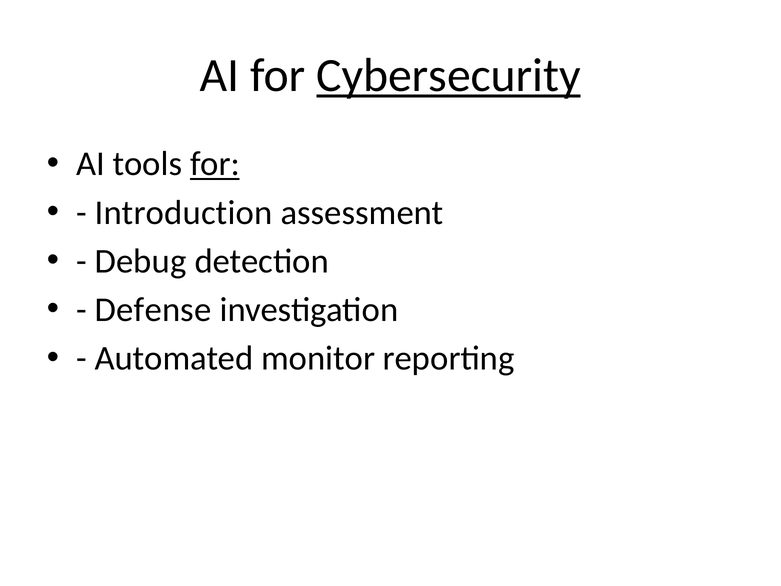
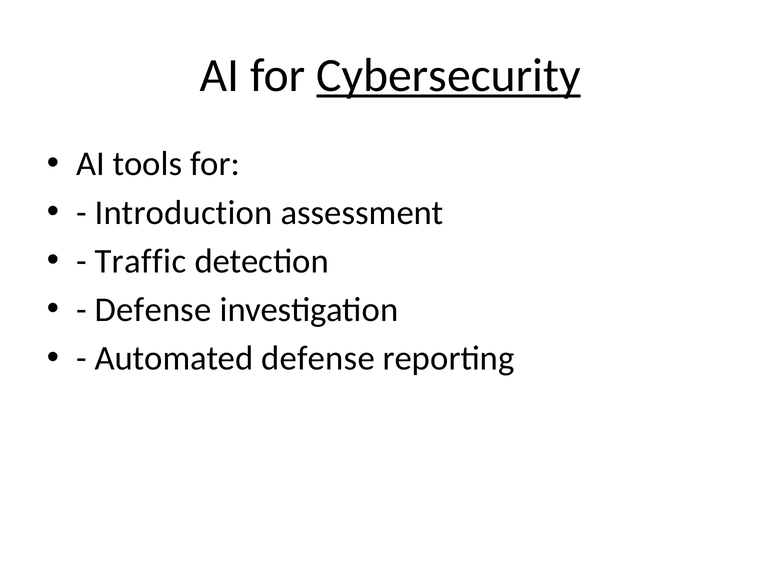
for underline: present -> none (215, 164)
Debug: Debug -> Traffic (140, 261)
Automated monitor: monitor -> defense (318, 358)
